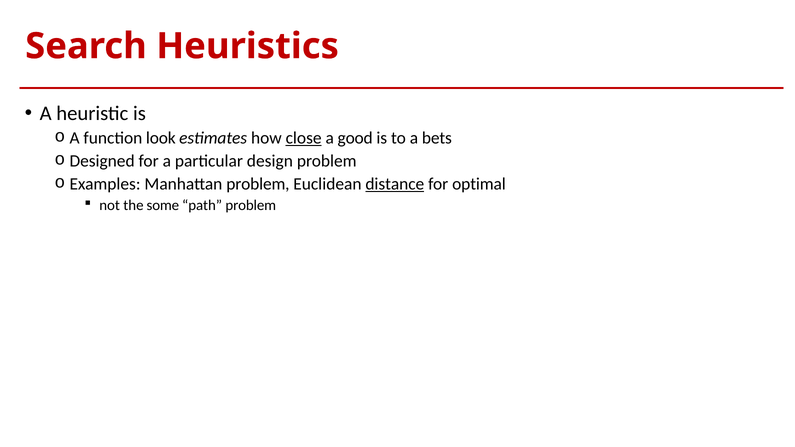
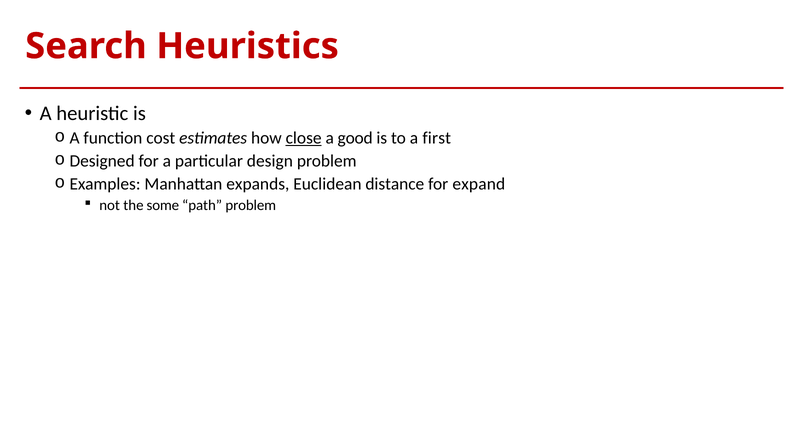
look: look -> cost (161, 138)
bets: bets -> first (437, 138)
Manhattan problem: problem -> expands (258, 184)
distance underline: present -> none (395, 184)
optimal: optimal -> expand (479, 184)
